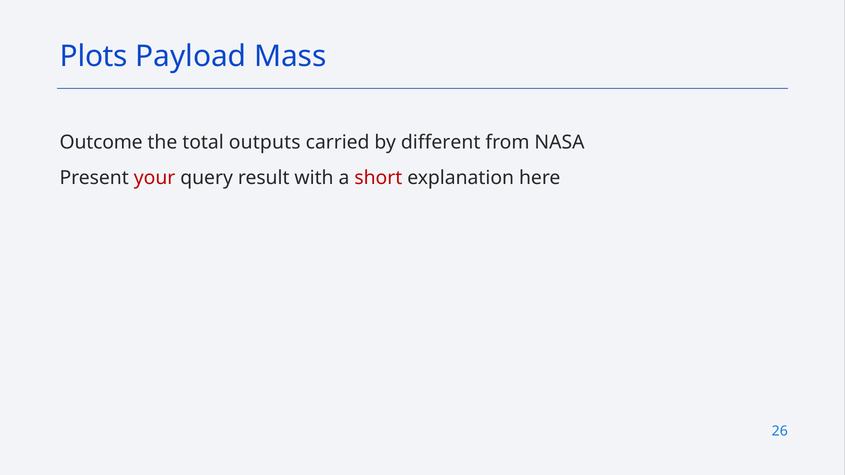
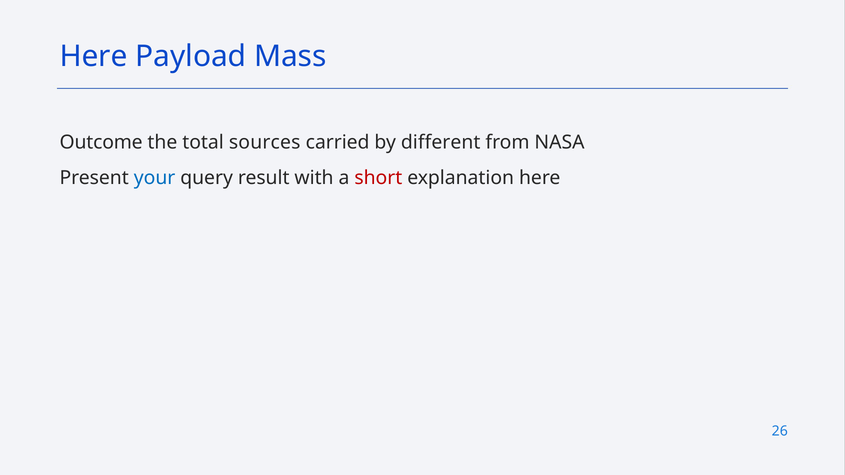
Plots: Plots -> Here (94, 56)
outputs: outputs -> sources (265, 143)
your colour: red -> blue (155, 178)
